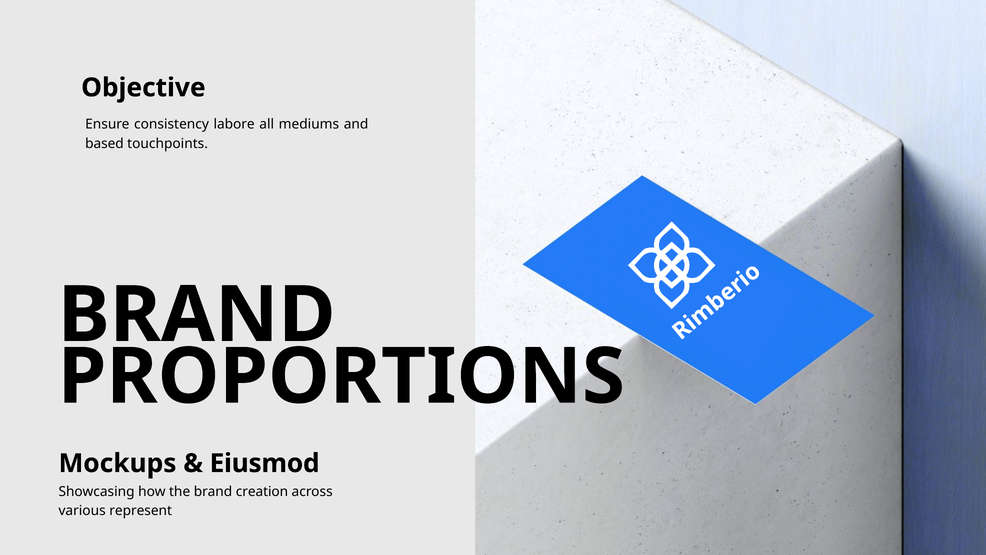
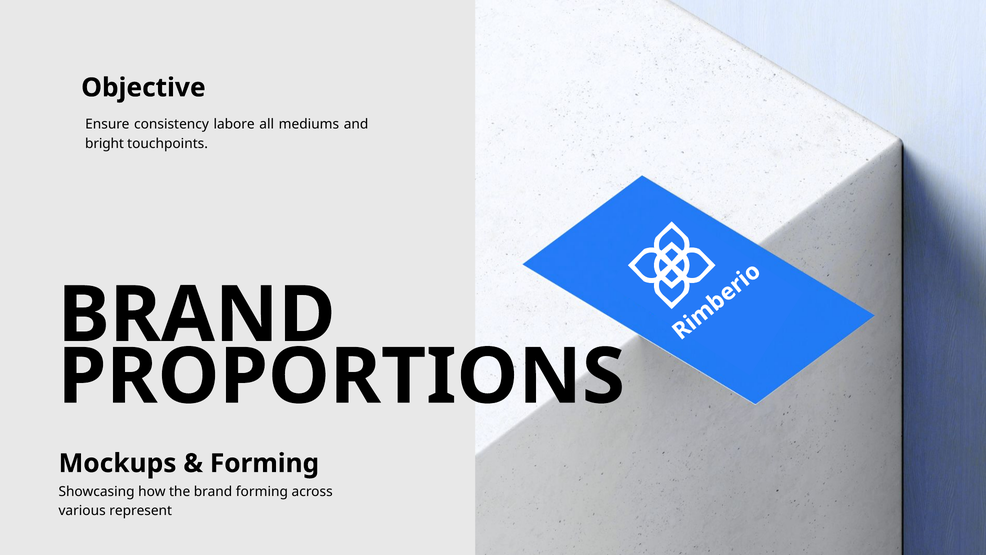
based: based -> bright (105, 143)
Eiusmod: Eiusmod -> Forming (265, 463)
brand creation: creation -> forming (262, 491)
